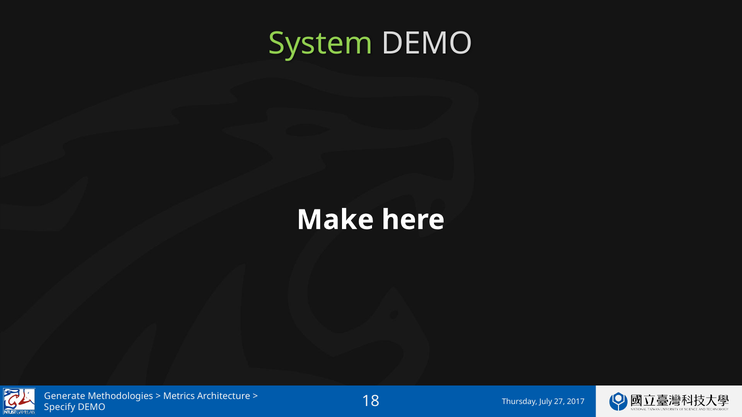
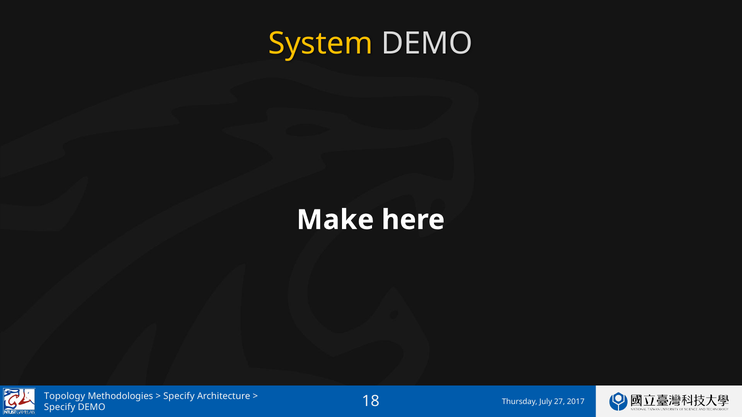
System colour: light green -> yellow (321, 43)
Generate: Generate -> Topology (65, 397)
Metrics: Metrics -> Specify (179, 397)
